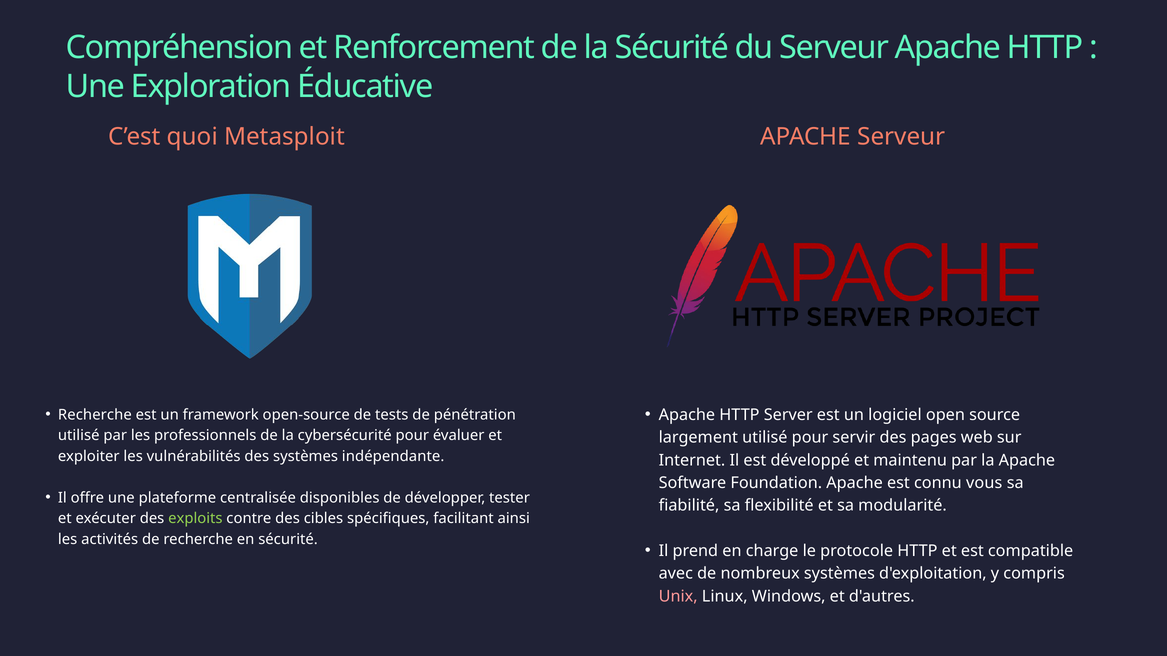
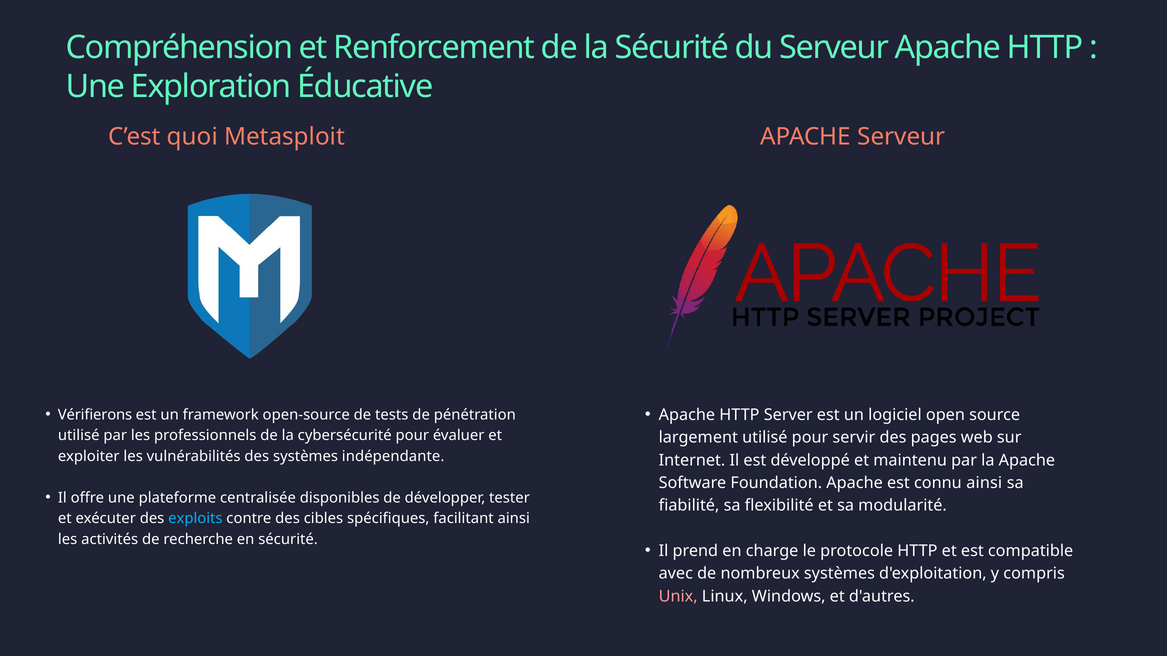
Recherche: Recherche -> Vérifierons (95, 415)
connu vous: vous -> ainsi (984, 483)
exploits colour: light green -> light blue (195, 519)
